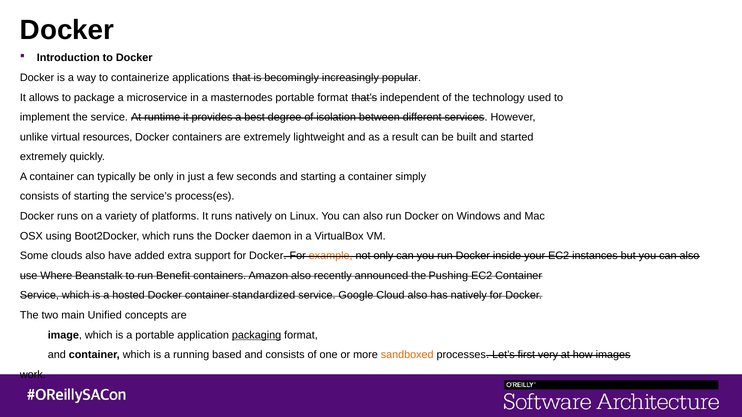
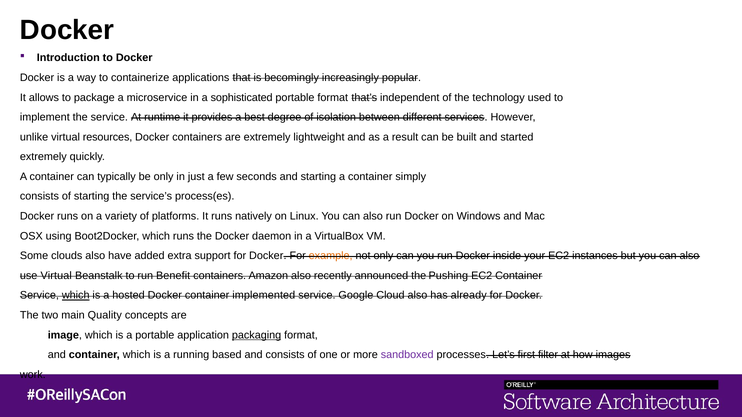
masternodes: masternodes -> sophisticated (242, 98)
use Where: Where -> Virtual (56, 276)
which underline: none -> present (76, 296)
standardized: standardized -> implemented (264, 296)
has natively: natively -> already (469, 296)
Unified: Unified -> Quality (105, 315)
sandboxed colour: orange -> purple (407, 355)
very: very -> filter (548, 355)
